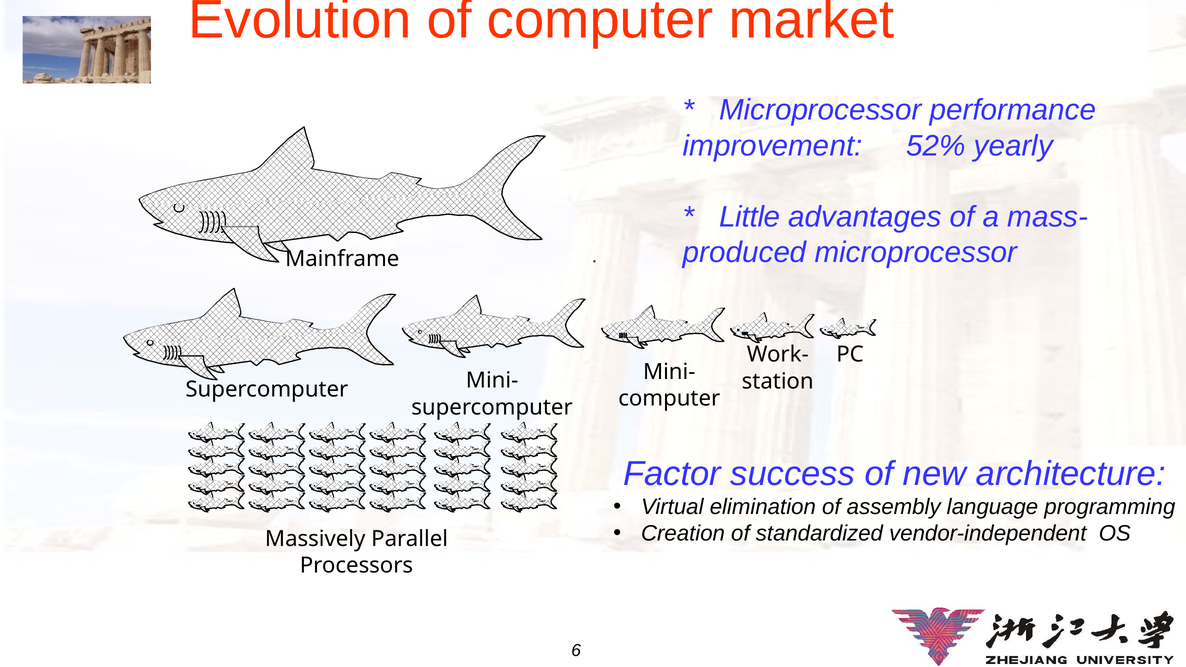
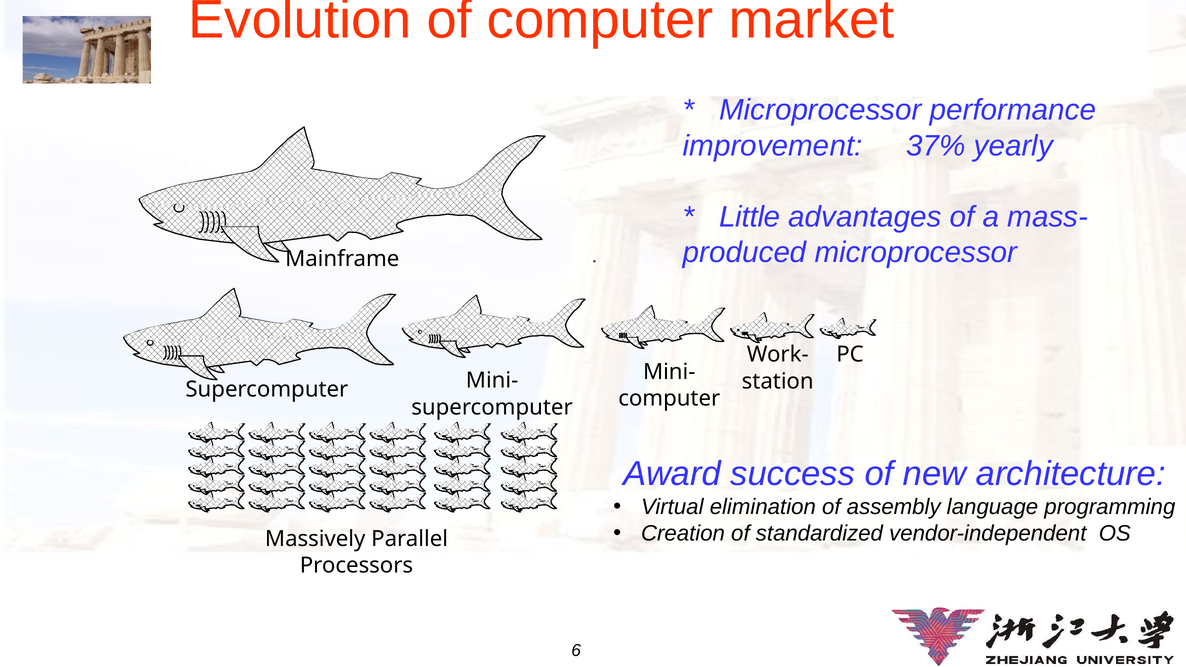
52%: 52% -> 37% (936, 146)
Factor: Factor -> Award (672, 474)
